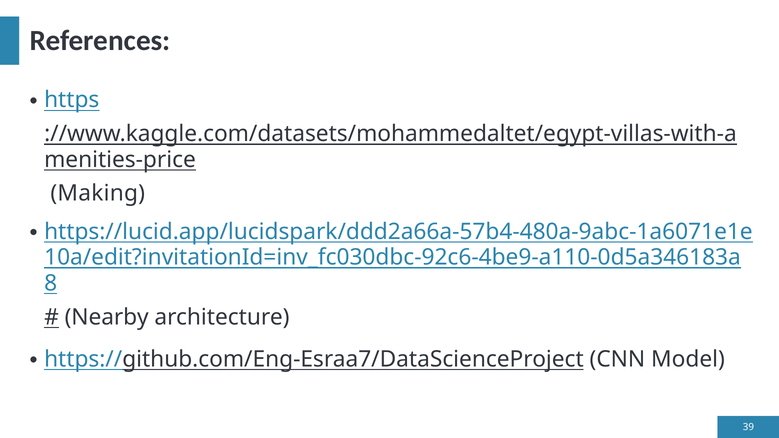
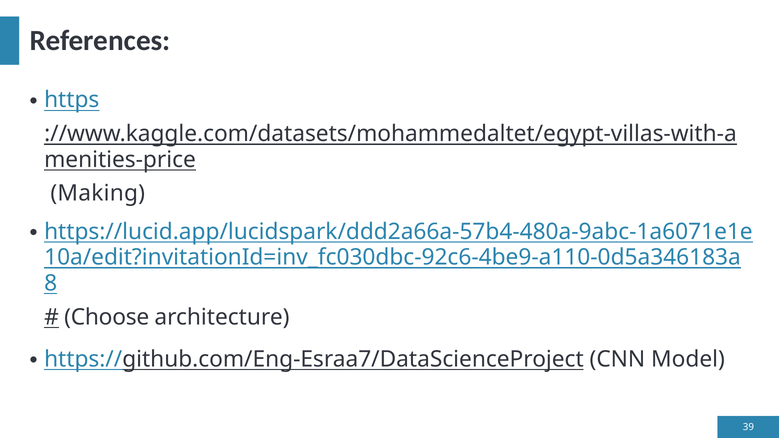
Nearby: Nearby -> Choose (107, 317)
